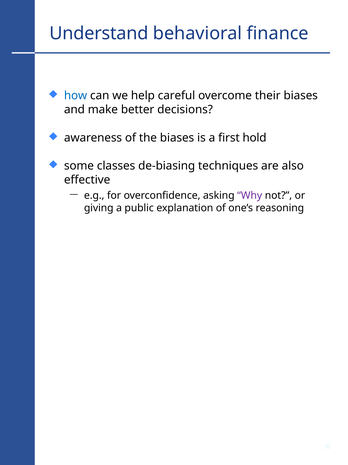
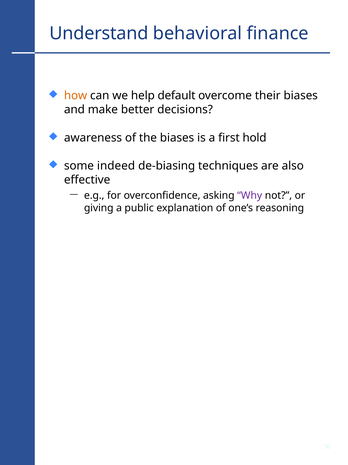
how colour: blue -> orange (76, 95)
careful: careful -> default (177, 95)
classes: classes -> indeed (116, 166)
